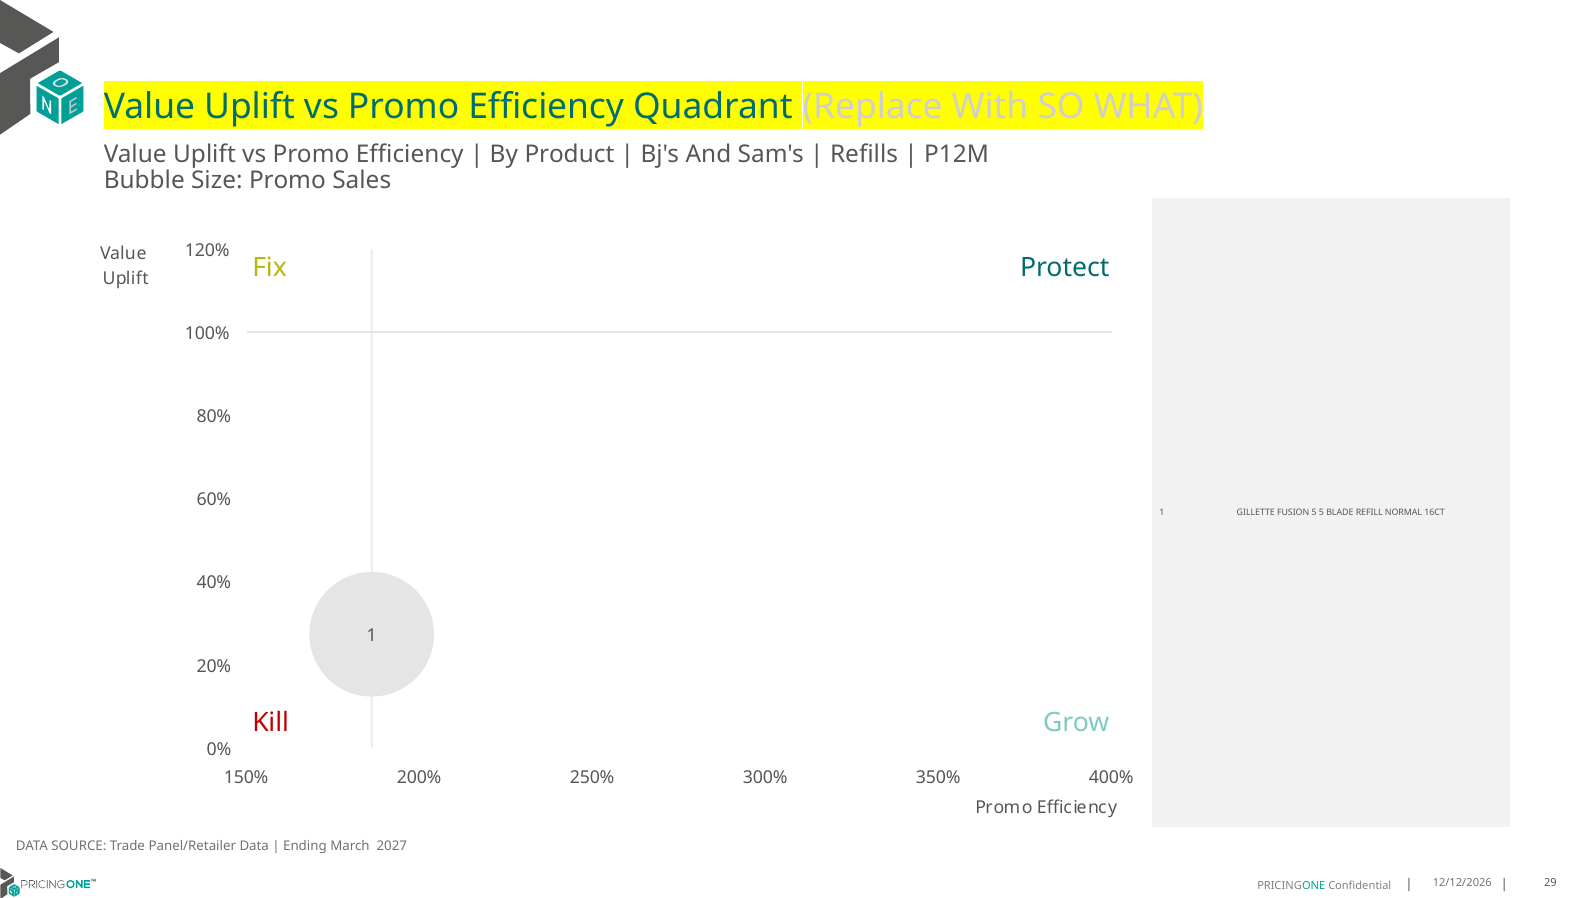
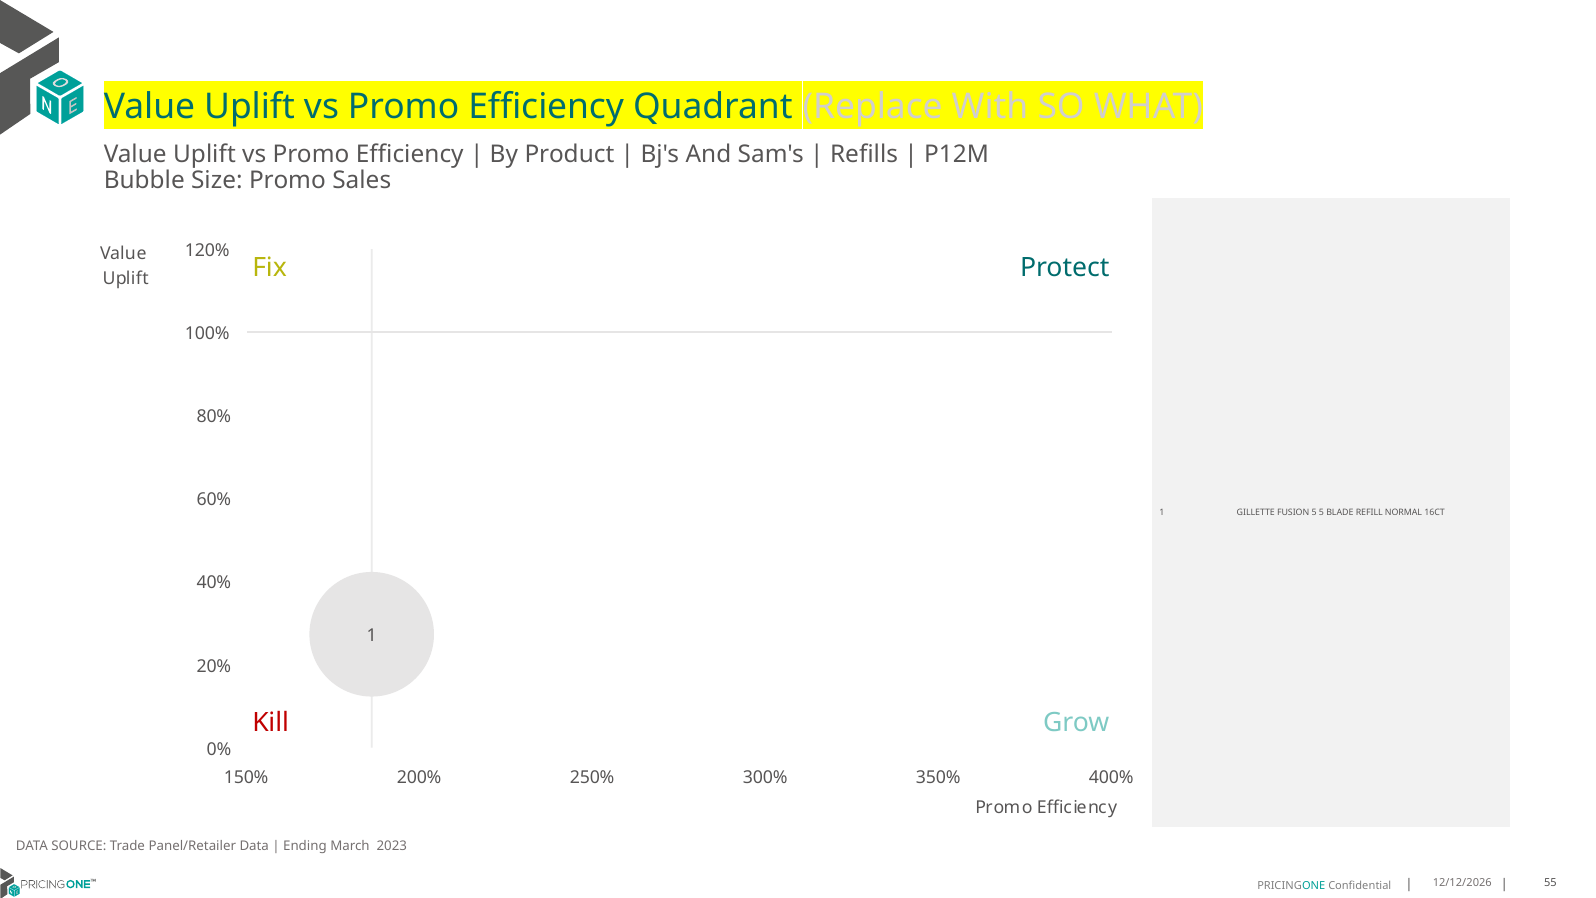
2027: 2027 -> 2023 (392, 846)
29: 29 -> 55 (1550, 883)
